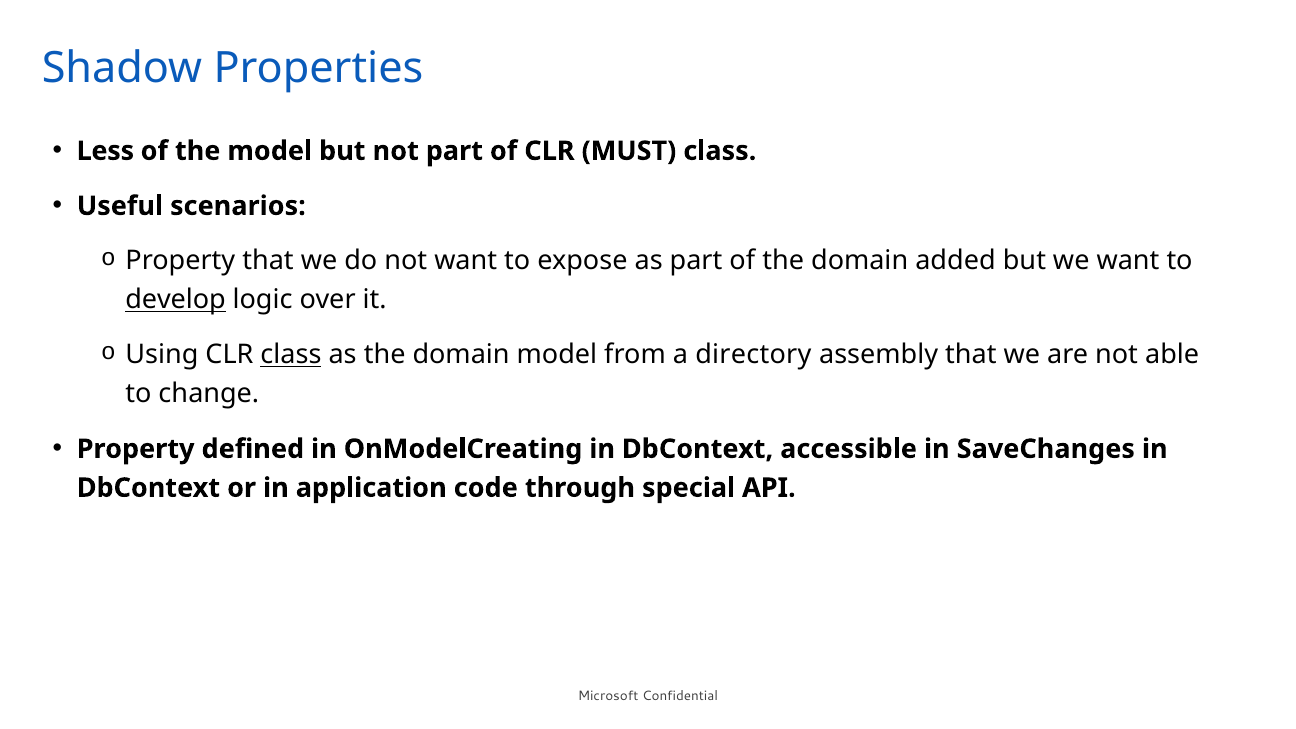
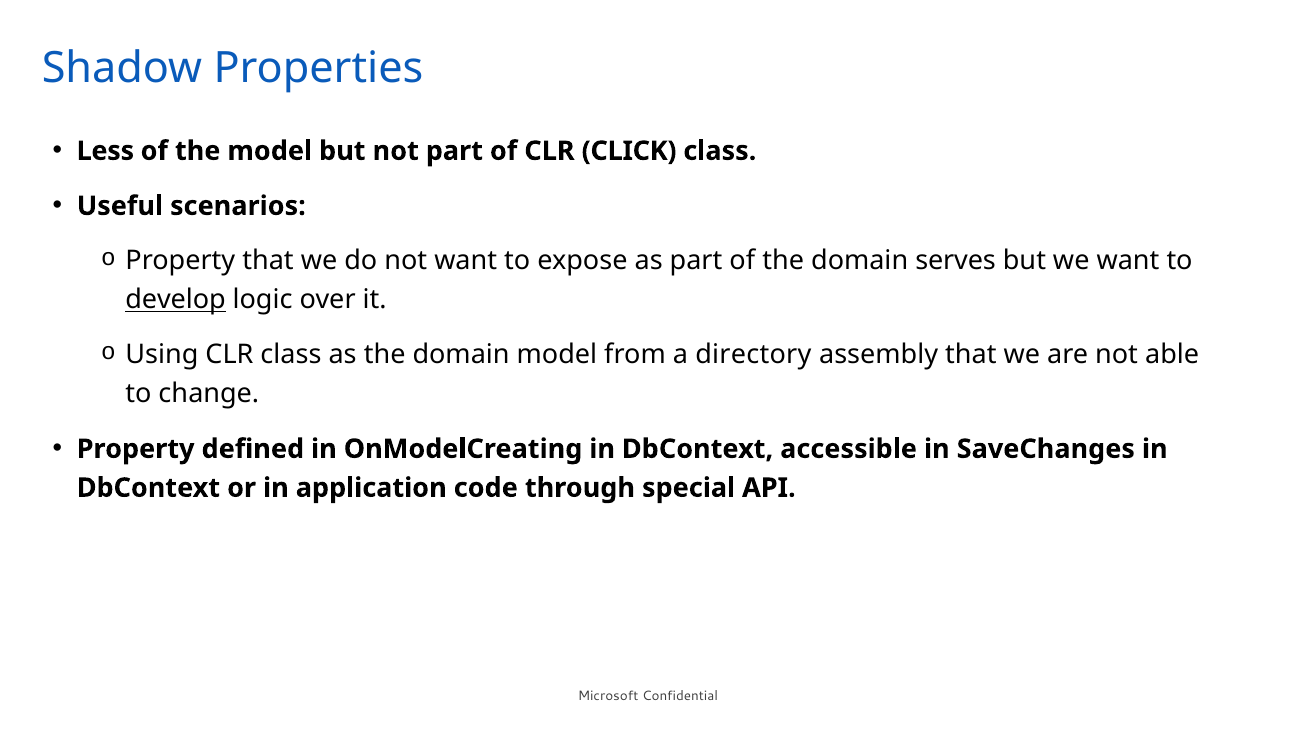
MUST: MUST -> CLICK (629, 151)
added: added -> serves (956, 261)
class underline: present -> none (291, 355)
